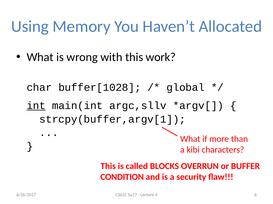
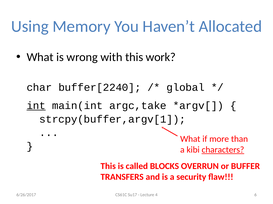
buffer[1028: buffer[1028 -> buffer[2240 (100, 88)
argc,sllv: argc,sllv -> argc,take (138, 106)
characters underline: none -> present (223, 150)
CONDITION: CONDITION -> TRANSFERS (122, 178)
